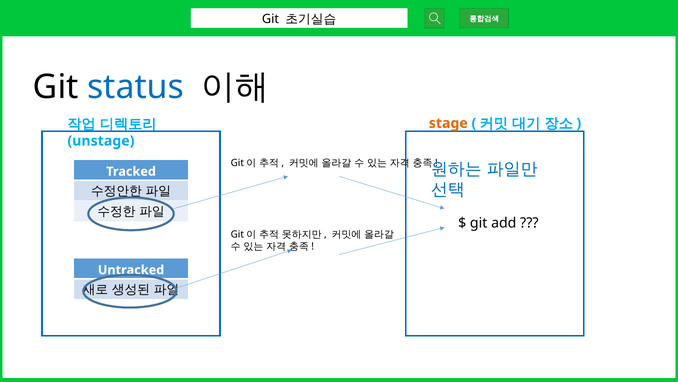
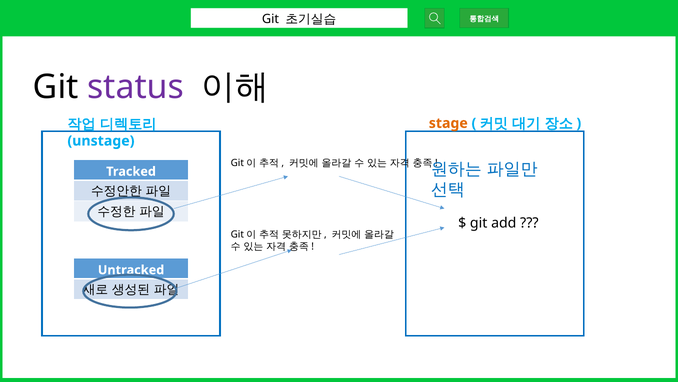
status colour: blue -> purple (136, 87)
